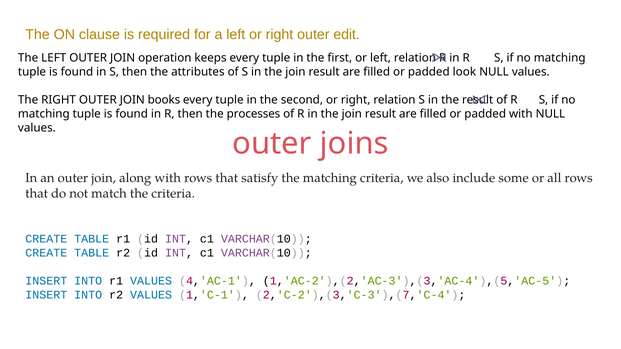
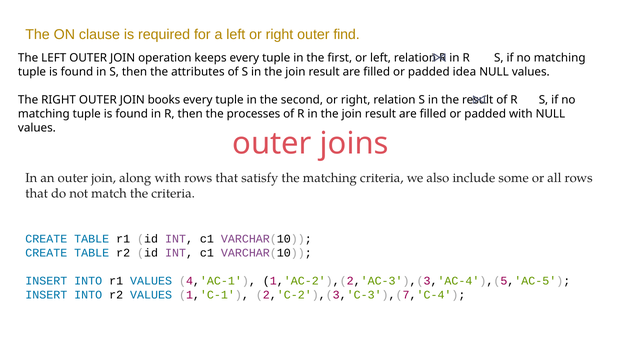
edit: edit -> find (347, 35)
look: look -> idea (464, 72)
